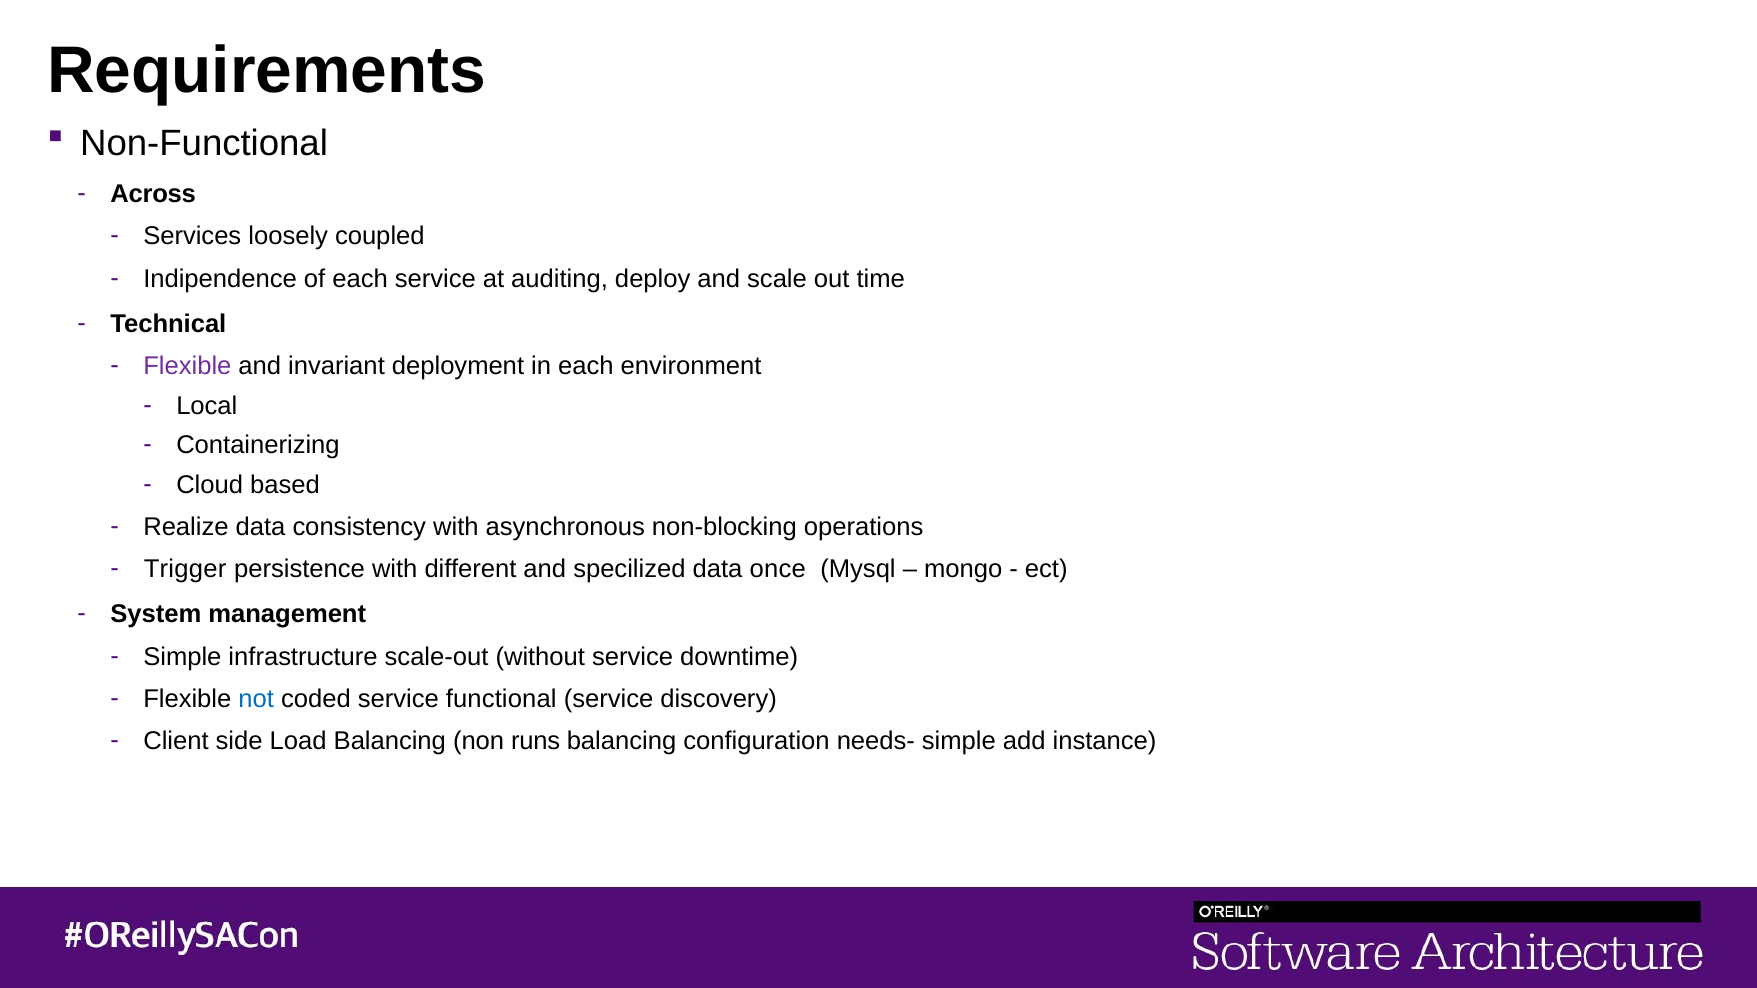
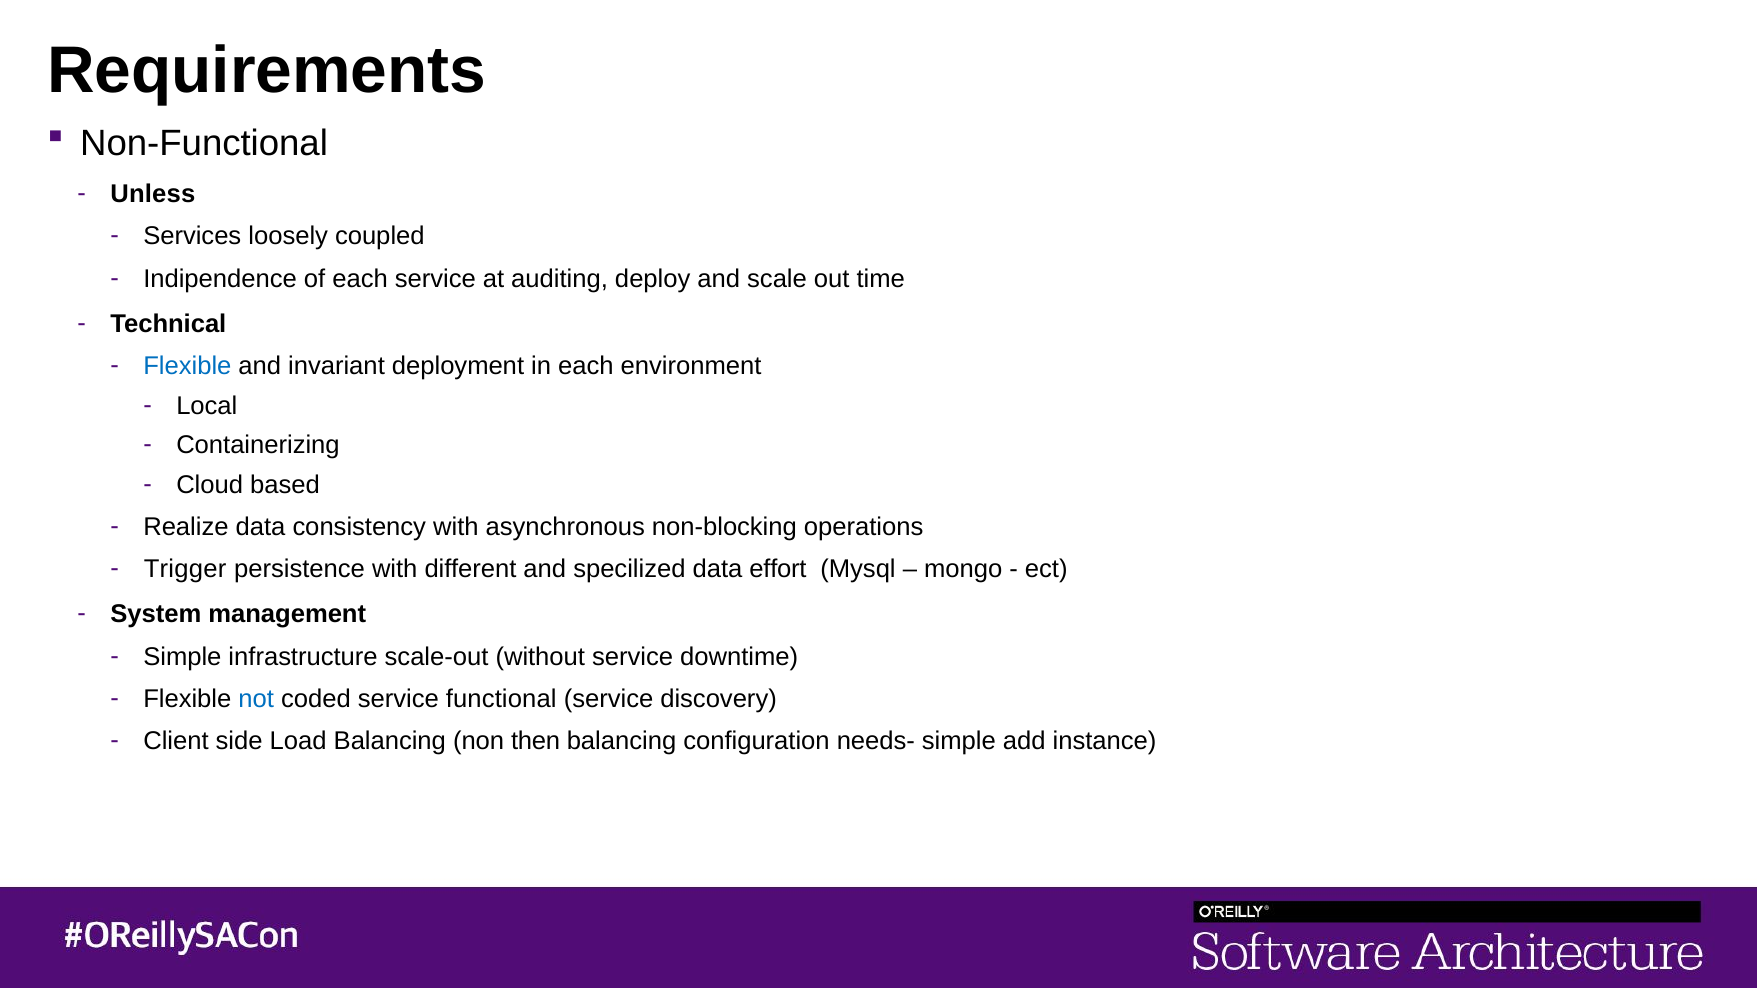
Across: Across -> Unless (153, 194)
Flexible colour: purple -> blue (187, 366)
once: once -> effort (778, 570)
runs: runs -> then (536, 741)
